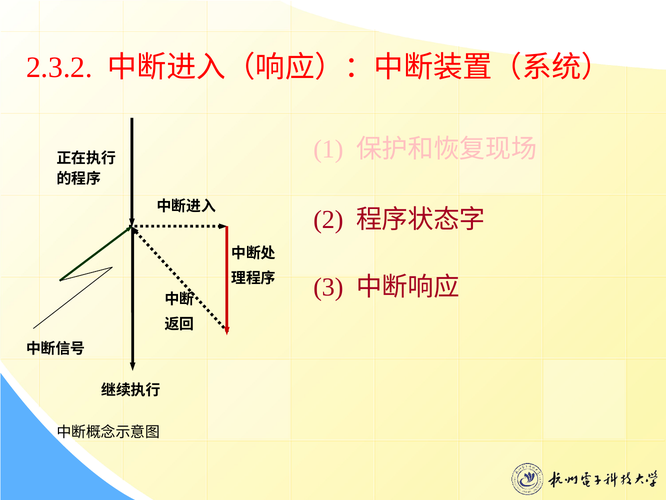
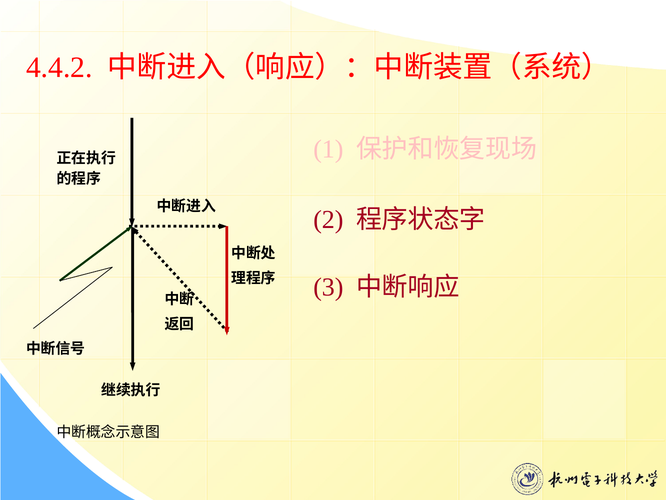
2.3.2: 2.3.2 -> 4.4.2 (59, 68)
